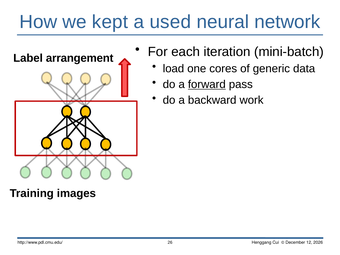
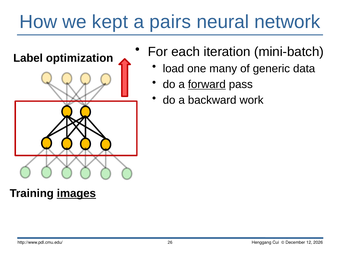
used: used -> pairs (170, 22)
arrangement: arrangement -> optimization (80, 58)
cores: cores -> many (223, 69)
images underline: none -> present (76, 193)
